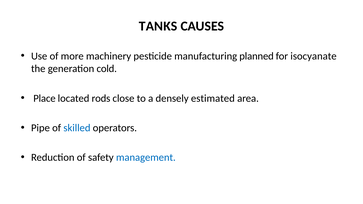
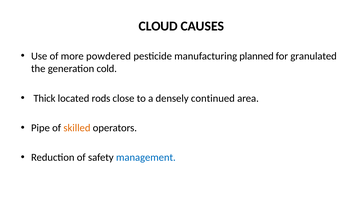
TANKS: TANKS -> CLOUD (158, 26)
machinery: machinery -> powdered (109, 56)
isocyanate: isocyanate -> granulated (314, 56)
Place: Place -> Thick (44, 98)
estimated: estimated -> continued (213, 98)
skilled colour: blue -> orange (77, 128)
